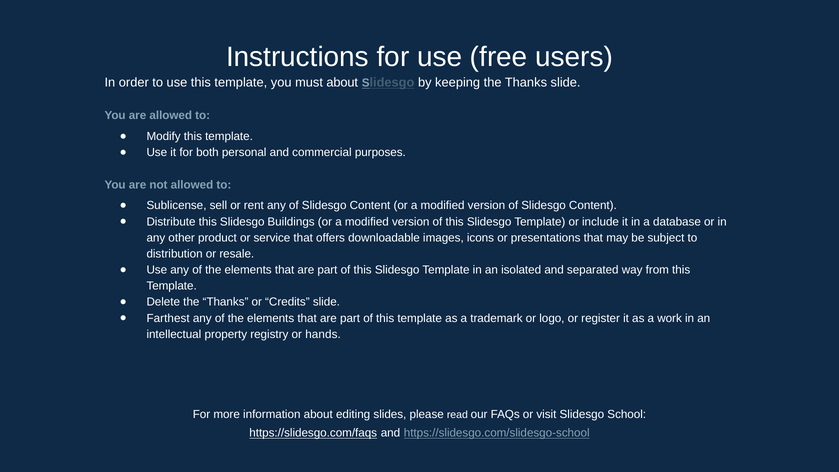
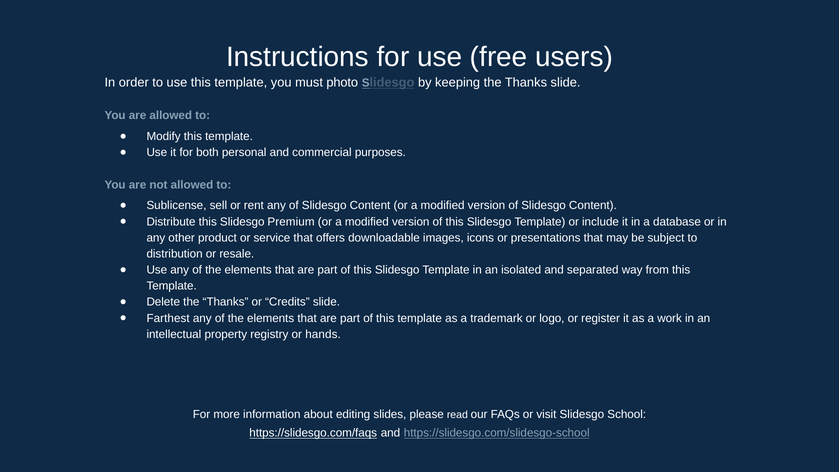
must about: about -> photo (342, 83)
Buildings: Buildings -> Premium (291, 222)
